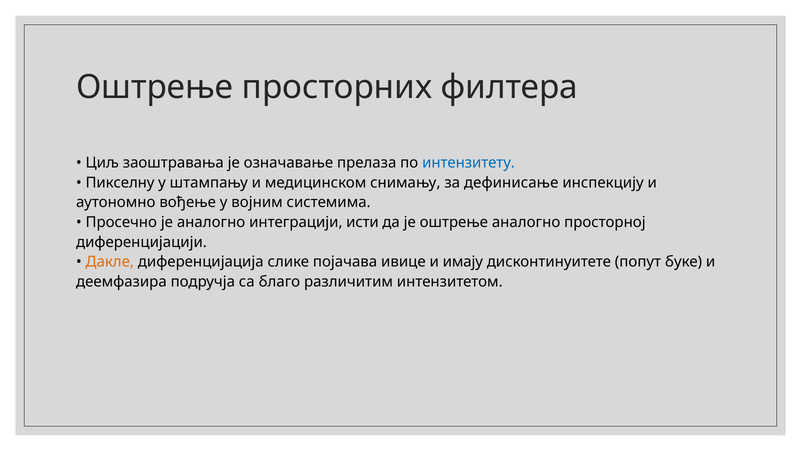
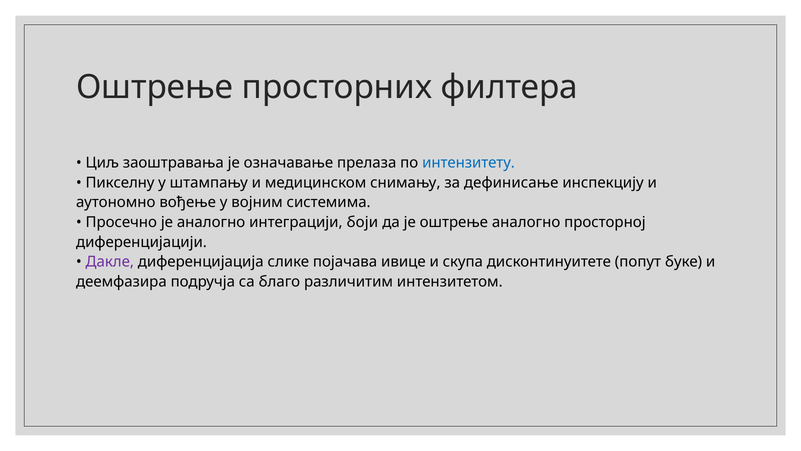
исти: исти -> боји (362, 222)
Дакле colour: orange -> purple (110, 262)
имају: имају -> скупа (463, 262)
